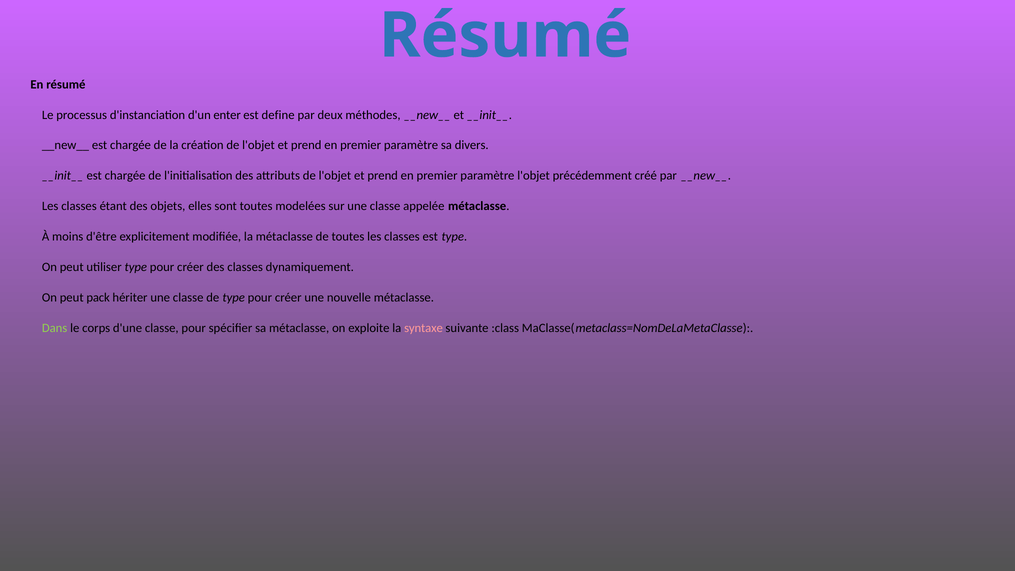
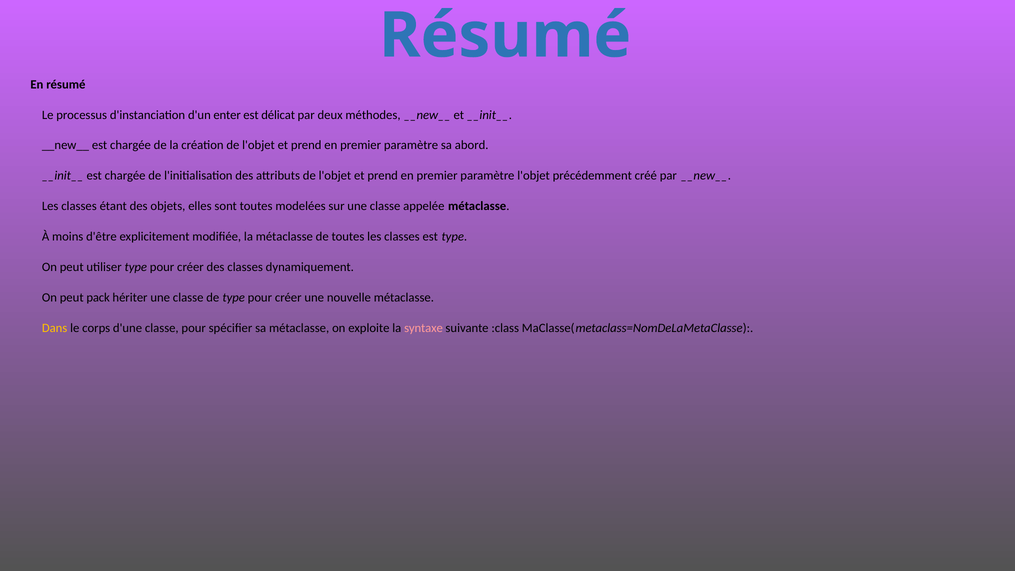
define: define -> délicat (278, 115)
divers: divers -> abord (472, 145)
Dans colour: light green -> yellow (55, 328)
